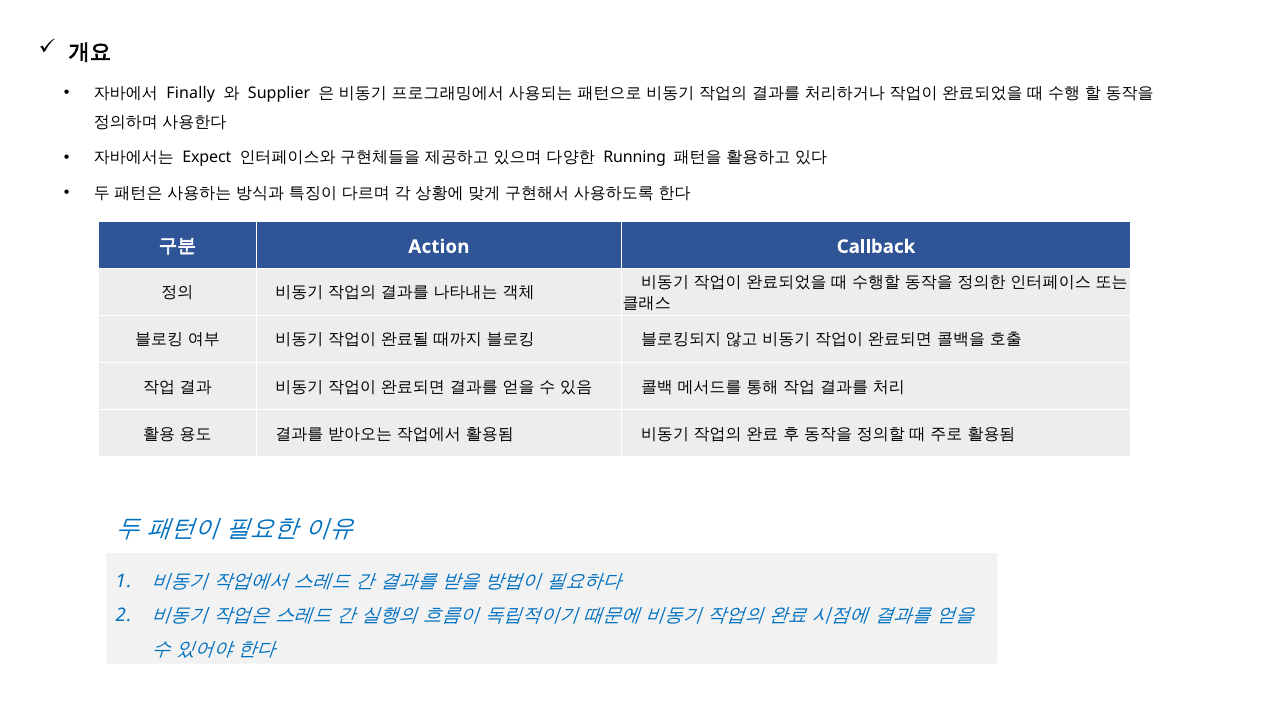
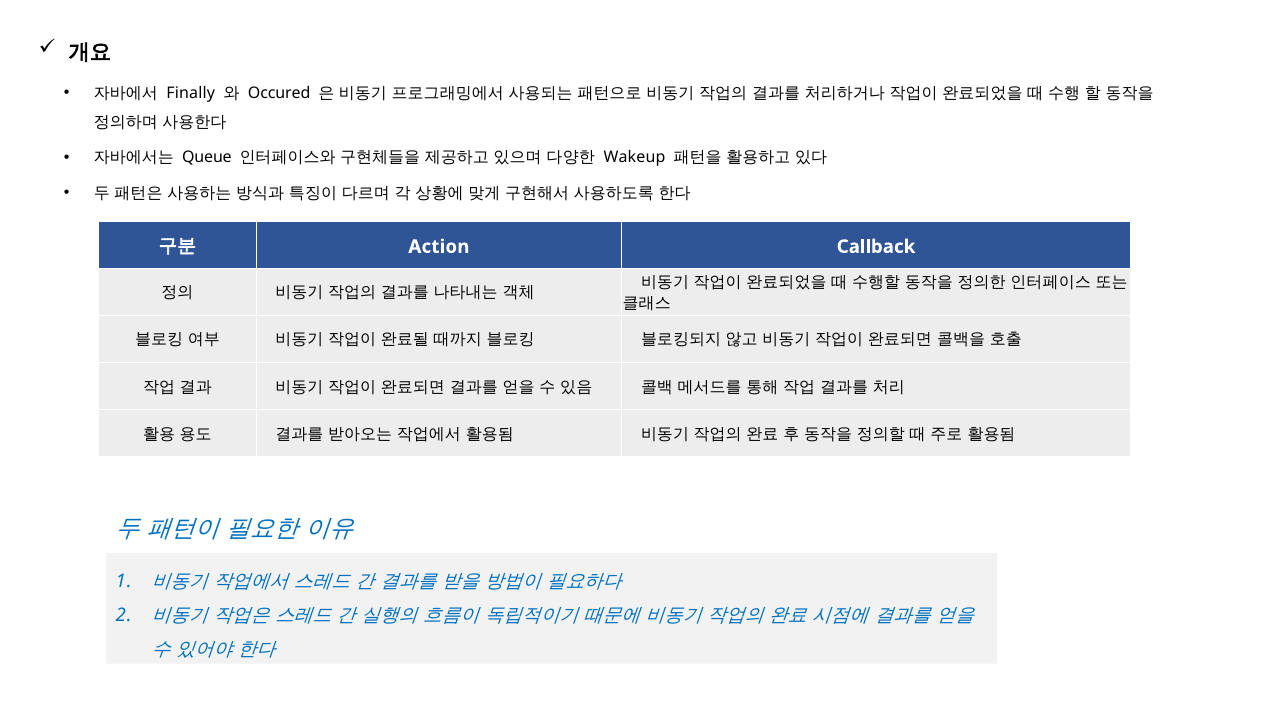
Supplier: Supplier -> Occured (279, 93)
Expect: Expect -> Queue (207, 158)
Running: Running -> Wakeup (635, 158)
